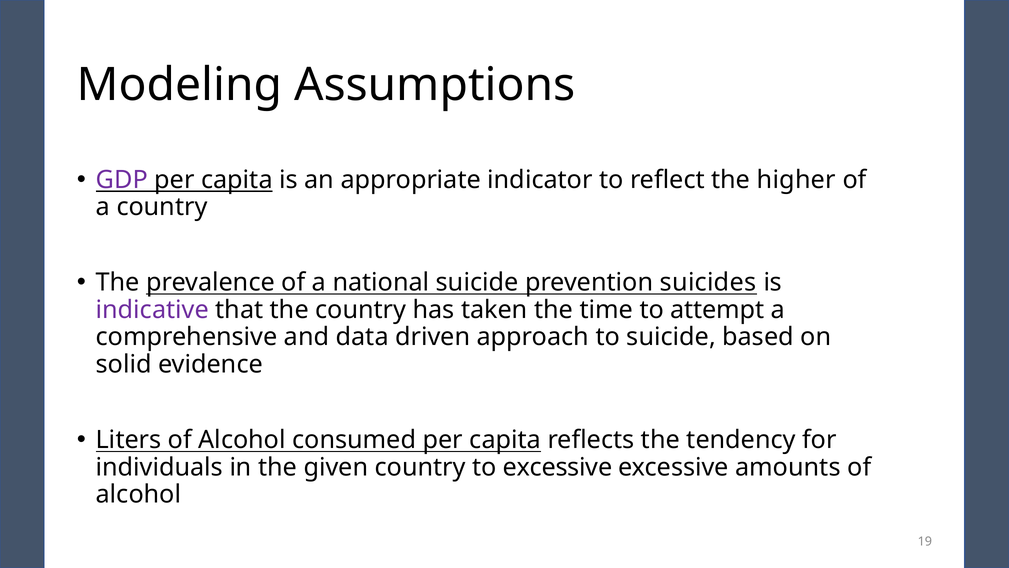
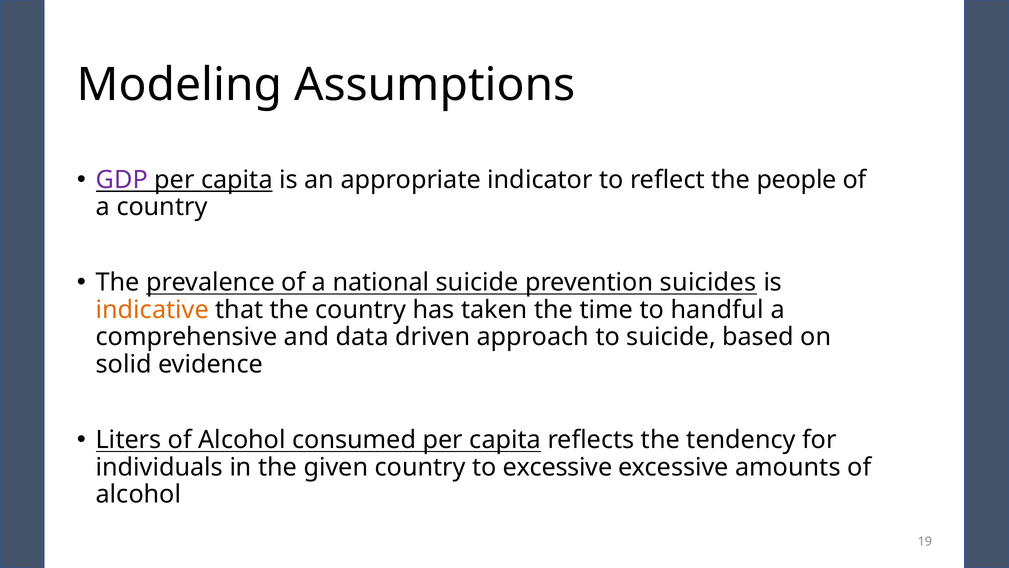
higher: higher -> people (797, 180)
indicative colour: purple -> orange (152, 310)
attempt: attempt -> handful (717, 310)
